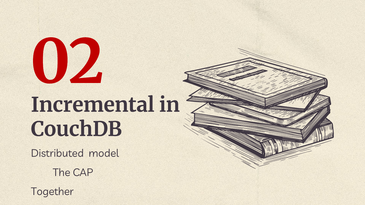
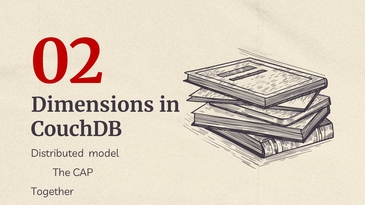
Incremental: Incremental -> Dimensions (93, 105)
